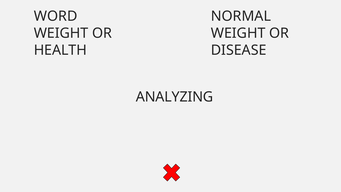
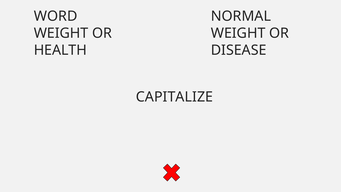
ANALYZING: ANALYZING -> CAPITALIZE (174, 97)
